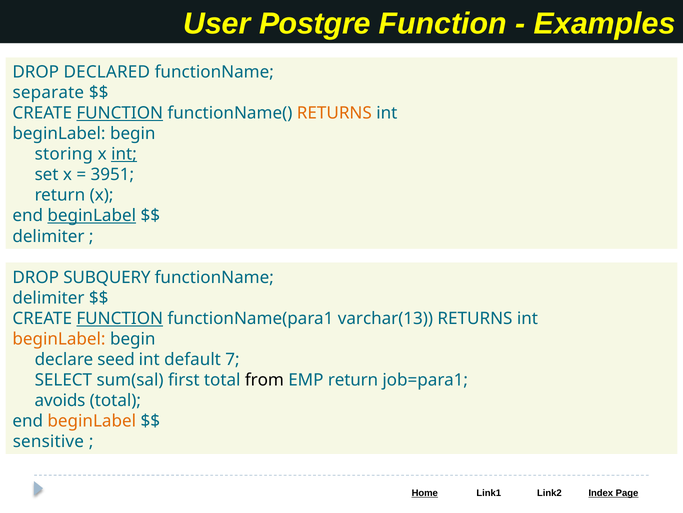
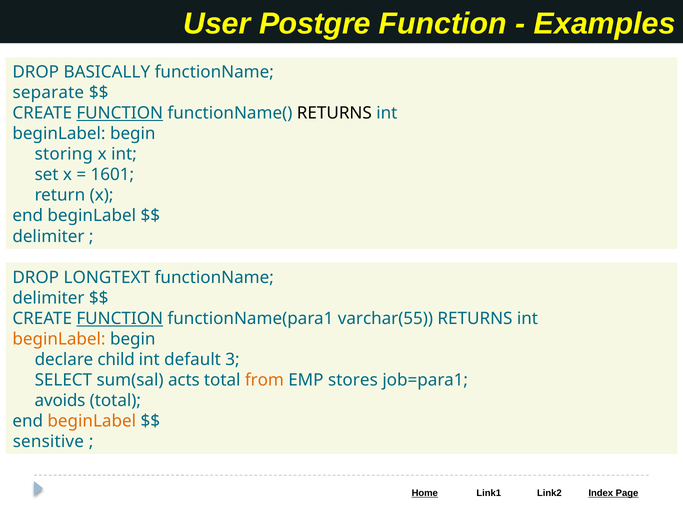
DECLARED: DECLARED -> BASICALLY (107, 72)
RETURNS colour: orange -> black (334, 113)
int underline: present -> none (124, 154)
3951: 3951 -> 1601 (112, 175)
beginLabel underline: present -> none (92, 216)
SUBQUERY: SUBQUERY -> LONGTEXT (107, 277)
varchar(13: varchar(13 -> varchar(55 (385, 318)
seed: seed -> child (116, 359)
7: 7 -> 3 (232, 359)
first: first -> acts (184, 379)
from colour: black -> orange (264, 379)
EMP return: return -> stores (353, 379)
